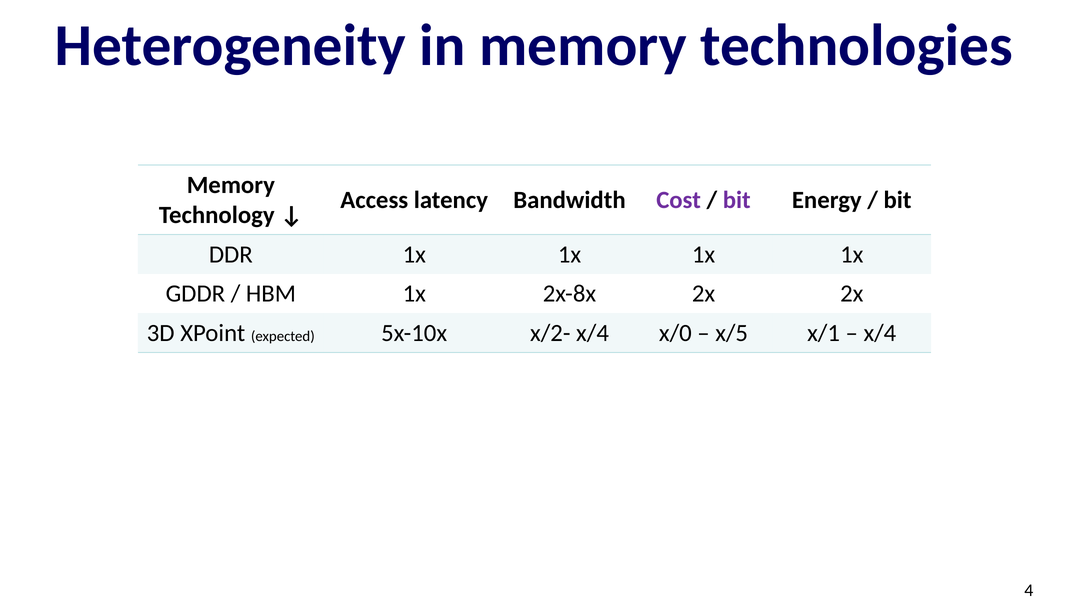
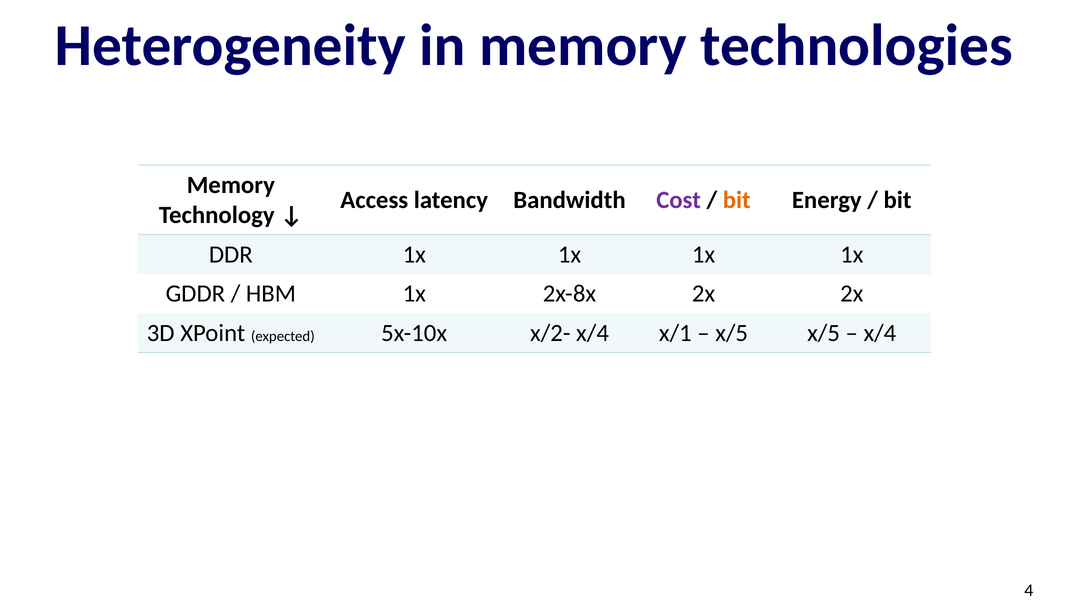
bit colour: purple -> orange (737, 200)
x/0: x/0 -> x/1 (675, 333)
x/5 x/1: x/1 -> x/5 (824, 333)
